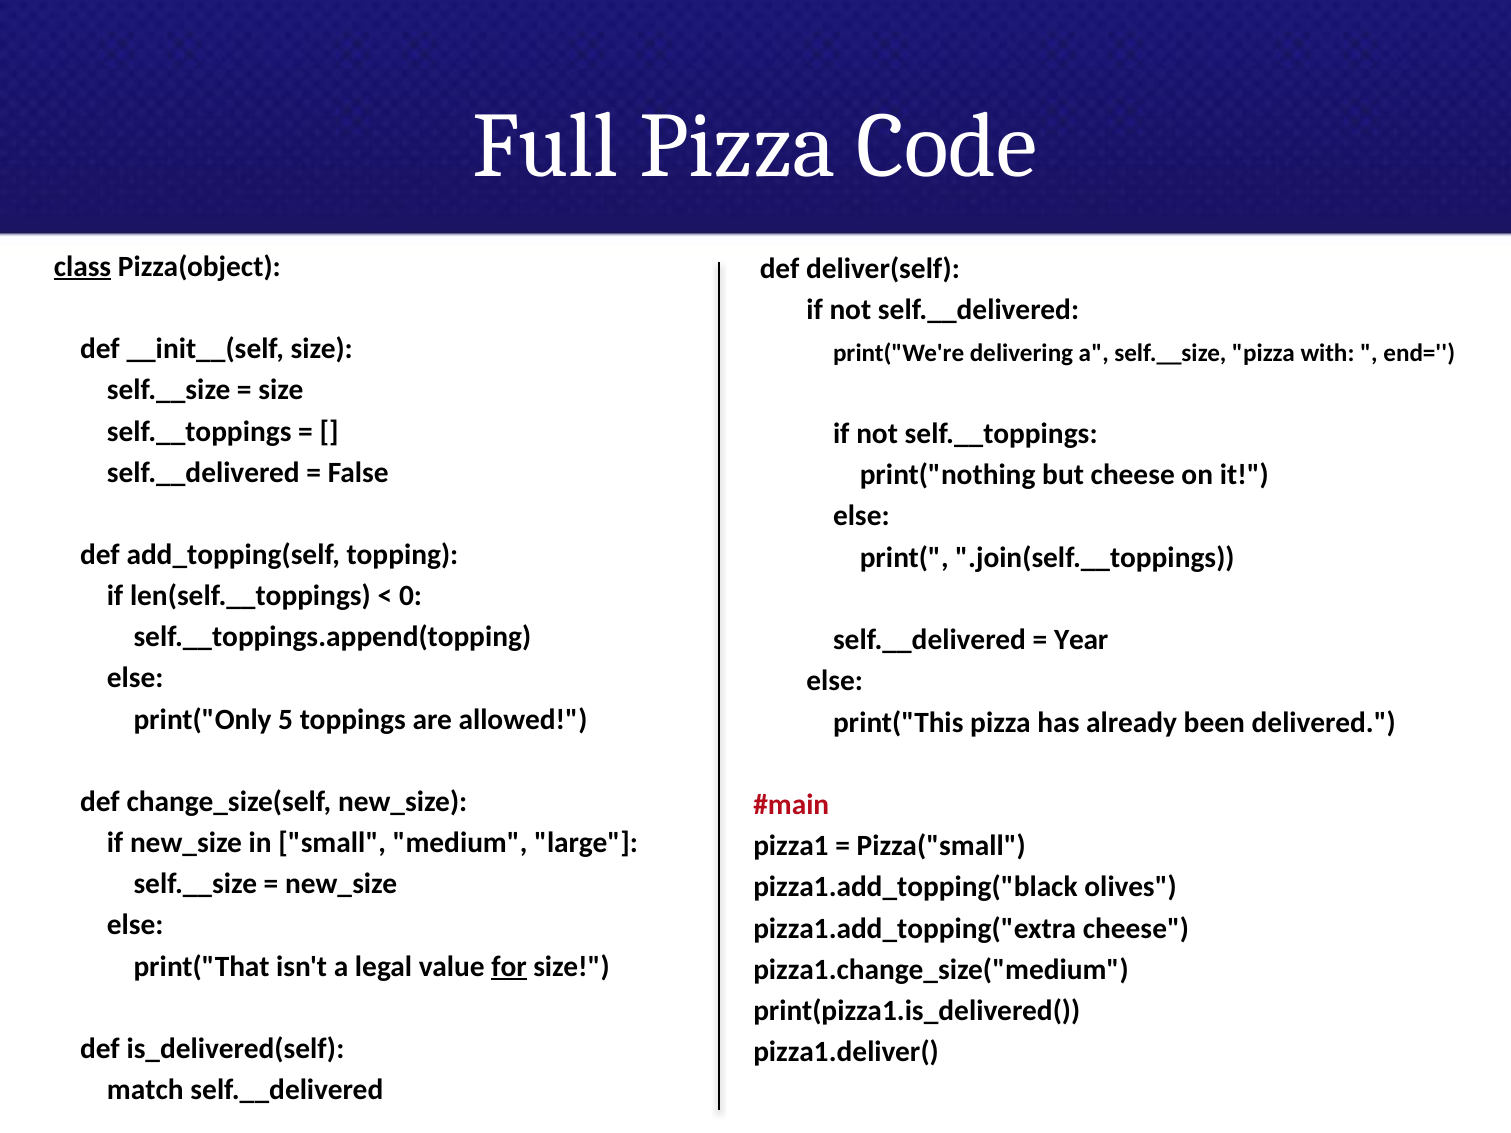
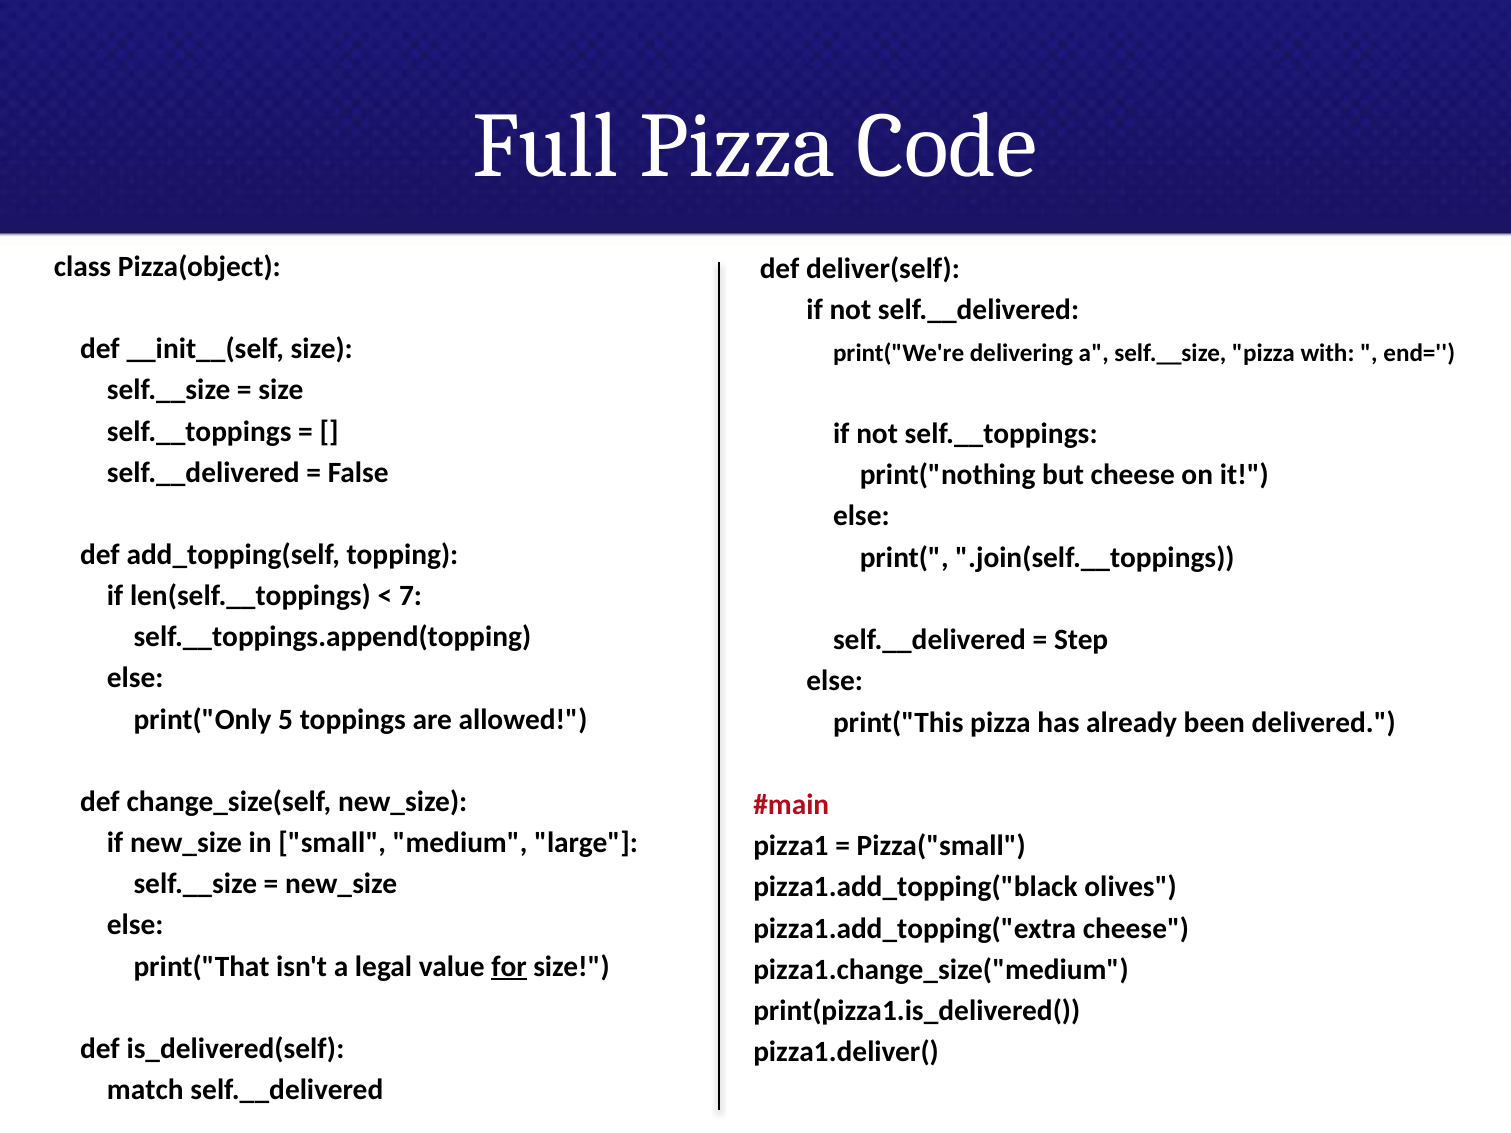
class underline: present -> none (82, 267)
0: 0 -> 7 (410, 596)
Year: Year -> Step (1081, 640)
